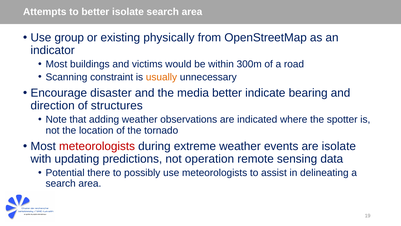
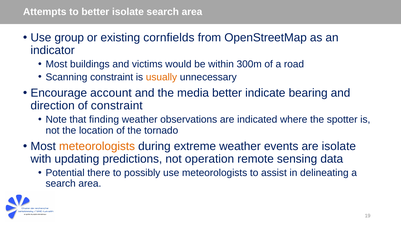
physically: physically -> cornfields (169, 38)
disaster: disaster -> account (111, 93)
of structures: structures -> constraint (117, 105)
adding: adding -> finding (104, 119)
meteorologists colour: red -> orange (97, 146)
